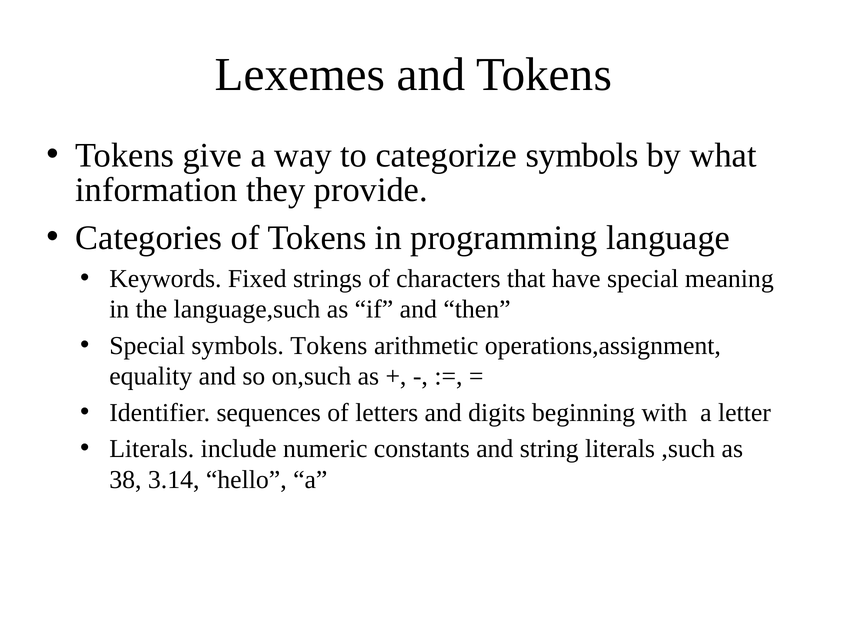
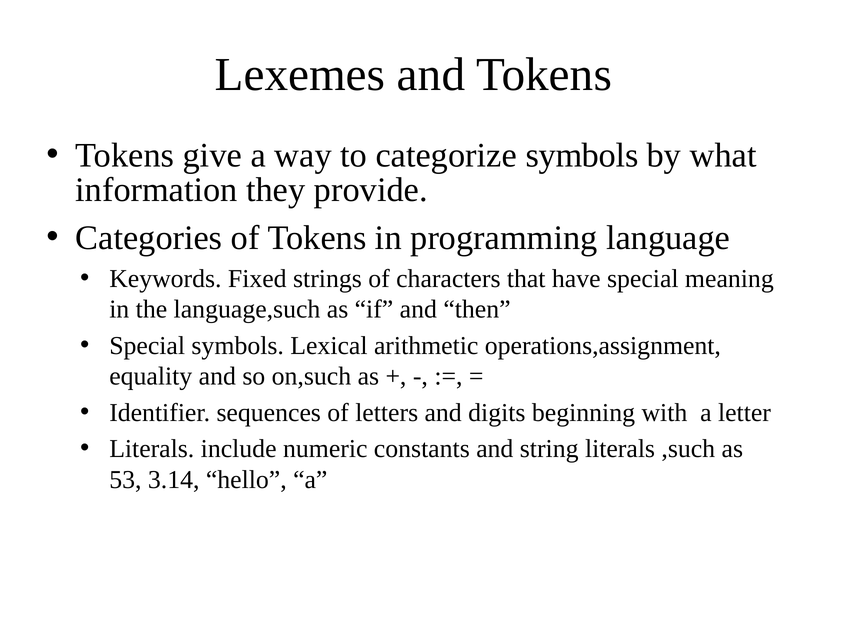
symbols Tokens: Tokens -> Lexical (329, 346)
38: 38 -> 53 (125, 480)
